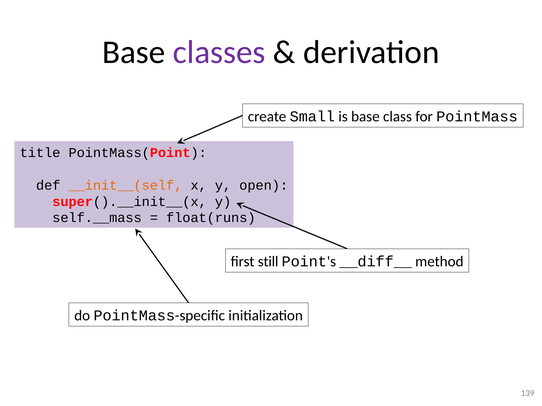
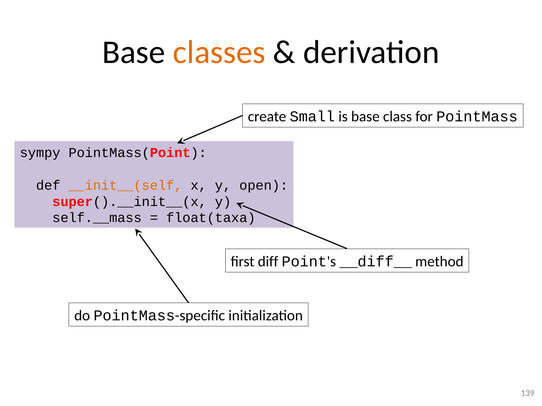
classes colour: purple -> orange (219, 52)
title: title -> sympy (40, 153)
float(runs: float(runs -> float(taxa (211, 218)
still: still -> diff (268, 262)
